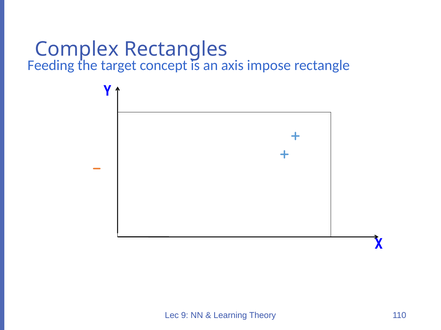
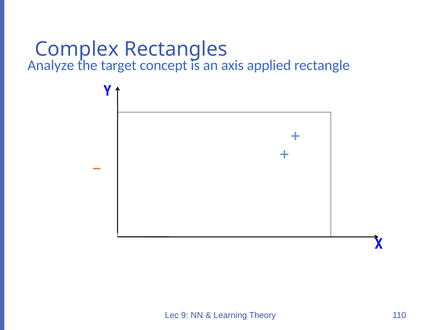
Feeding: Feeding -> Analyze (51, 66)
impose: impose -> applied (269, 66)
